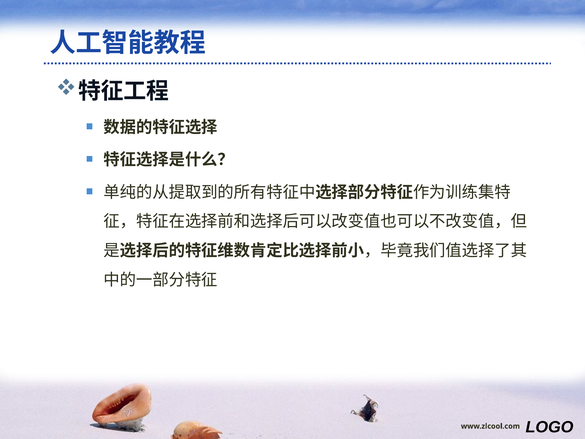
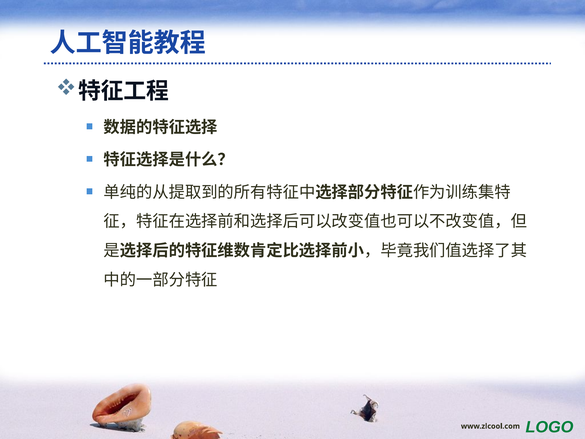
LOGO colour: black -> green (549, 427)
